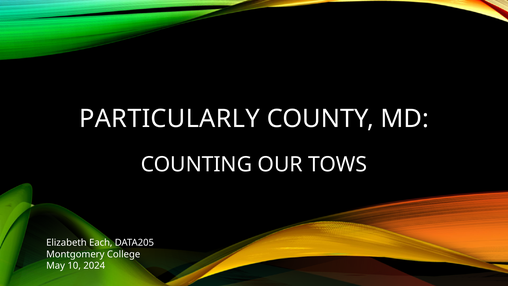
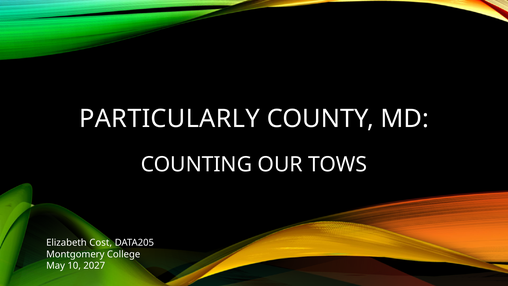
Each: Each -> Cost (101, 243)
2024: 2024 -> 2027 (94, 265)
